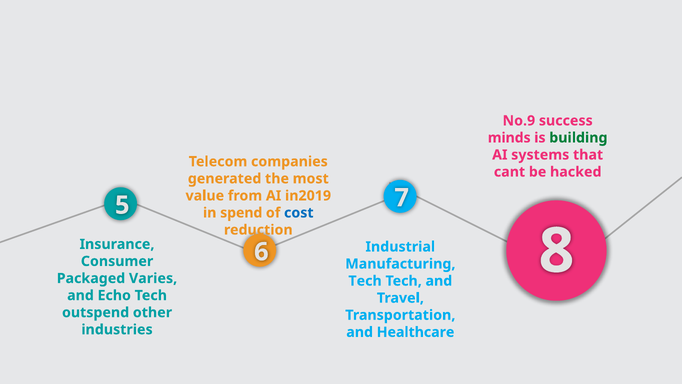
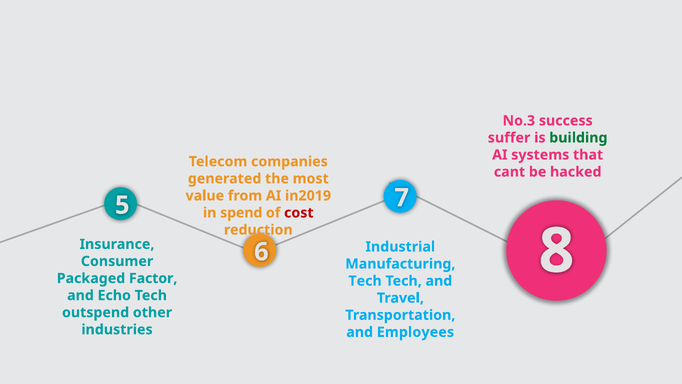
No.9: No.9 -> No.3 (519, 121)
minds: minds -> suffer (509, 138)
cost colour: blue -> red (299, 213)
Varies: Varies -> Factor (153, 278)
Healthcare: Healthcare -> Employees (415, 332)
